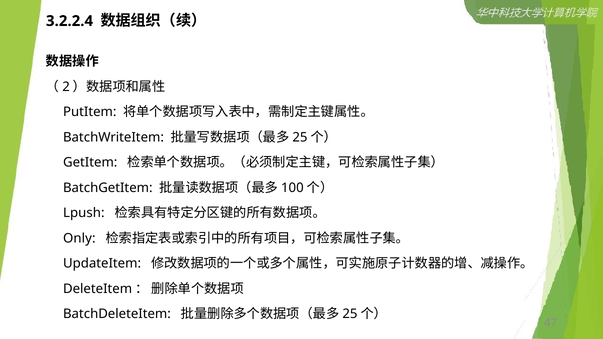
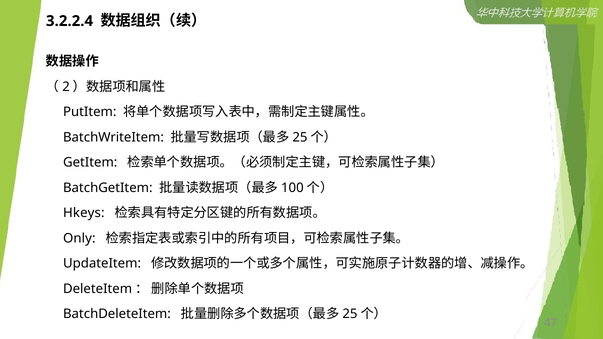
Lpush: Lpush -> Hkeys (84, 213)
